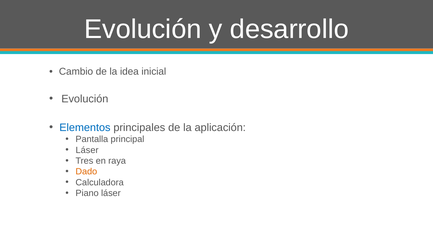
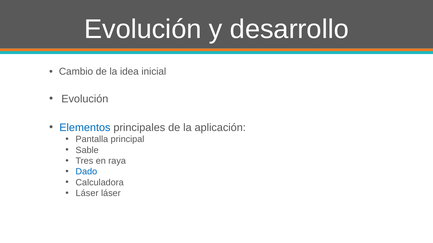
Láser: Láser -> Sable (87, 150)
Dado colour: orange -> blue (86, 172)
Piano: Piano -> Láser (87, 194)
